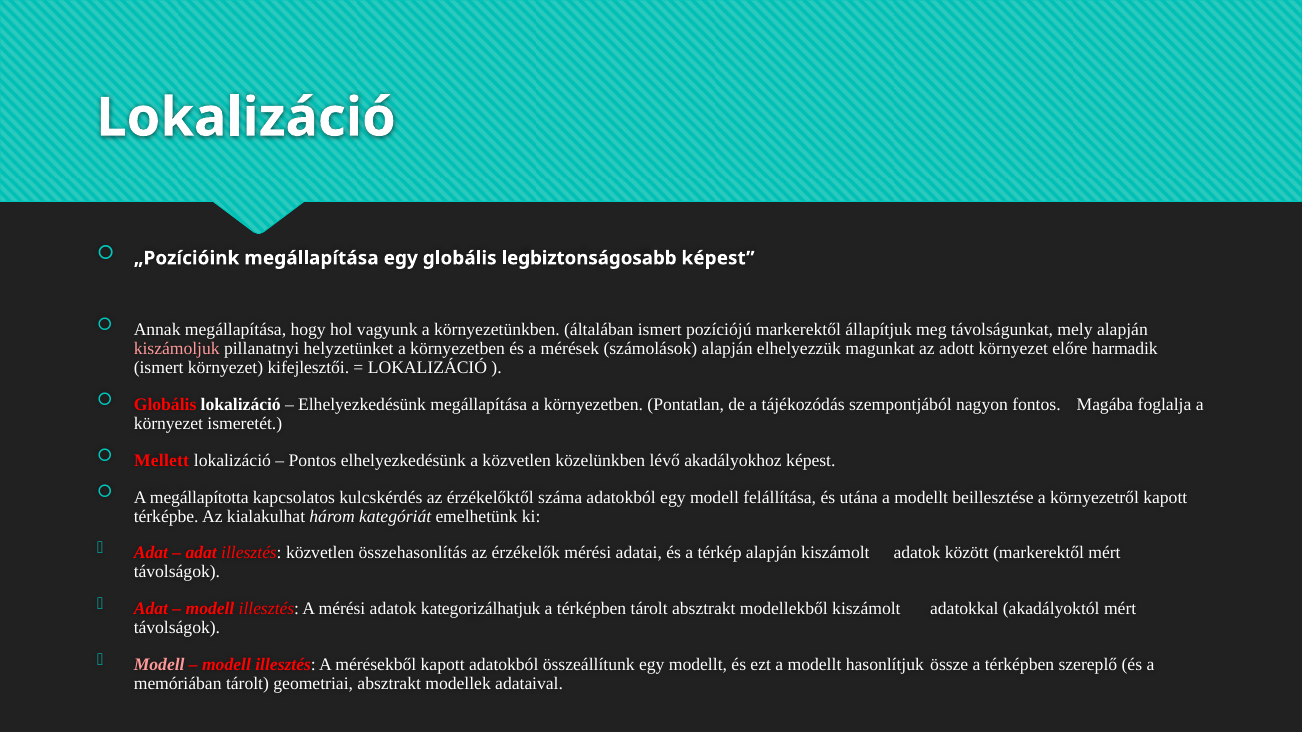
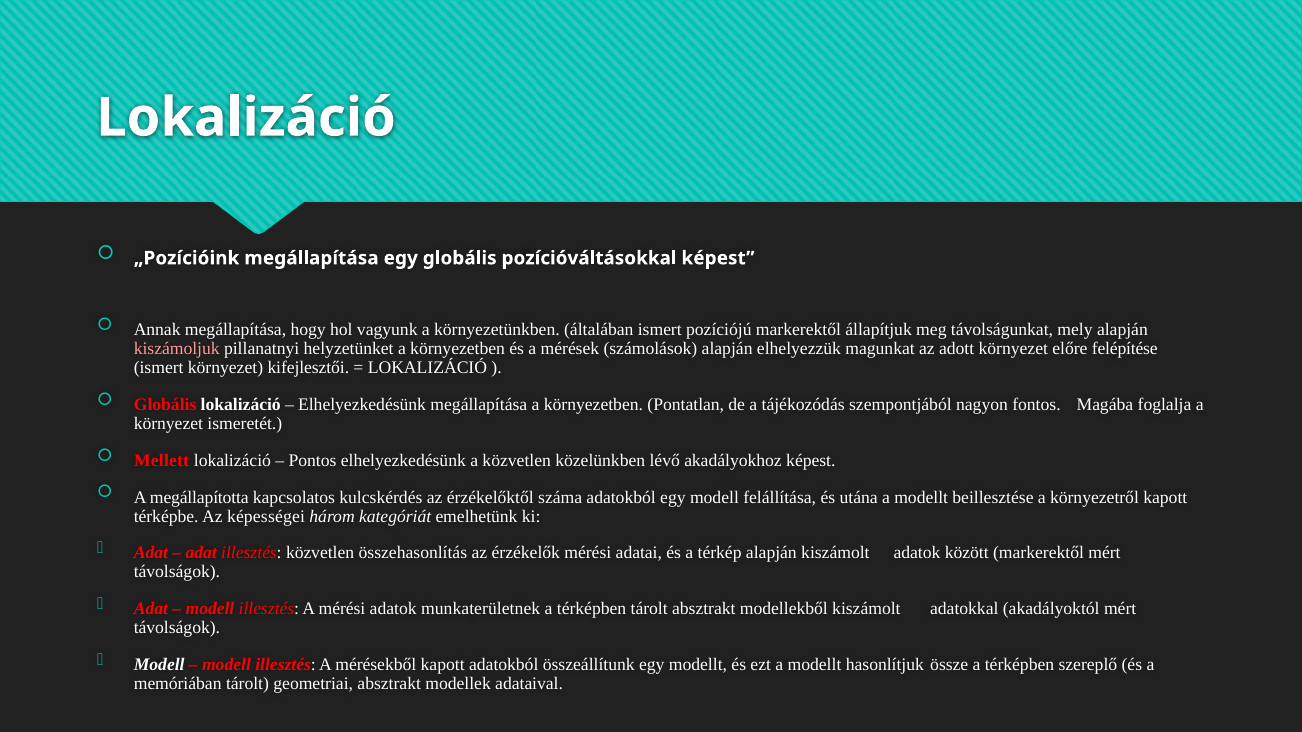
legbiztonságosabb: legbiztonságosabb -> pozícióváltásokkal (589, 258)
harmadik: harmadik -> felépítése (1125, 349)
kialakulhat: kialakulhat -> képességei (266, 517)
kategorizálhatjuk: kategorizálhatjuk -> munkaterületnek (481, 609)
Modell colour: pink -> white (159, 665)
